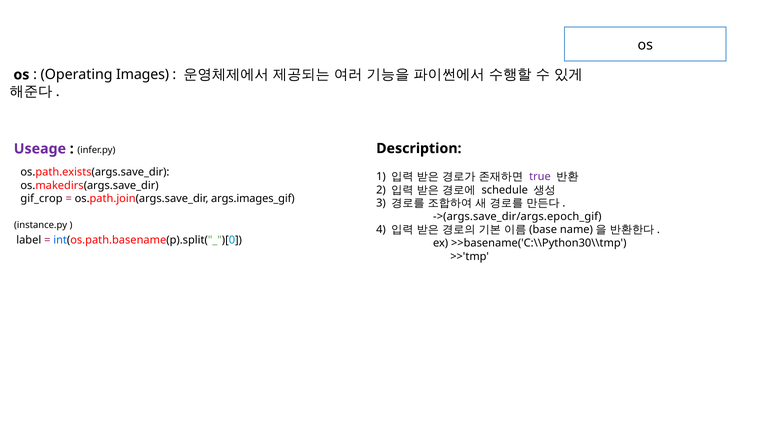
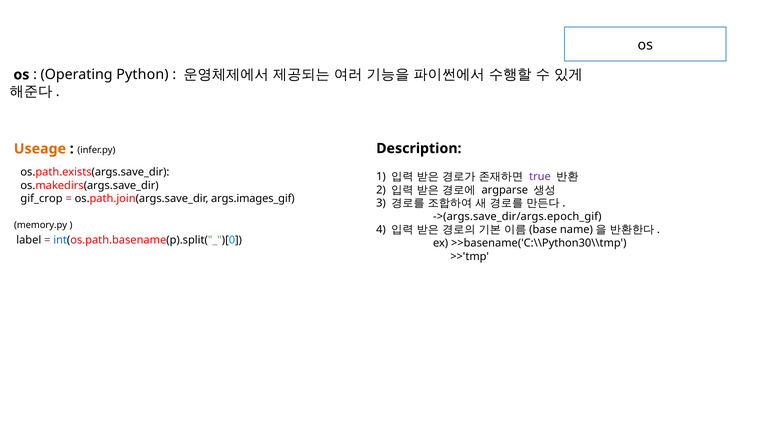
Images: Images -> Python (142, 75)
Useage colour: purple -> orange (40, 149)
schedule: schedule -> argparse (505, 190)
instance.py: instance.py -> memory.py (41, 225)
